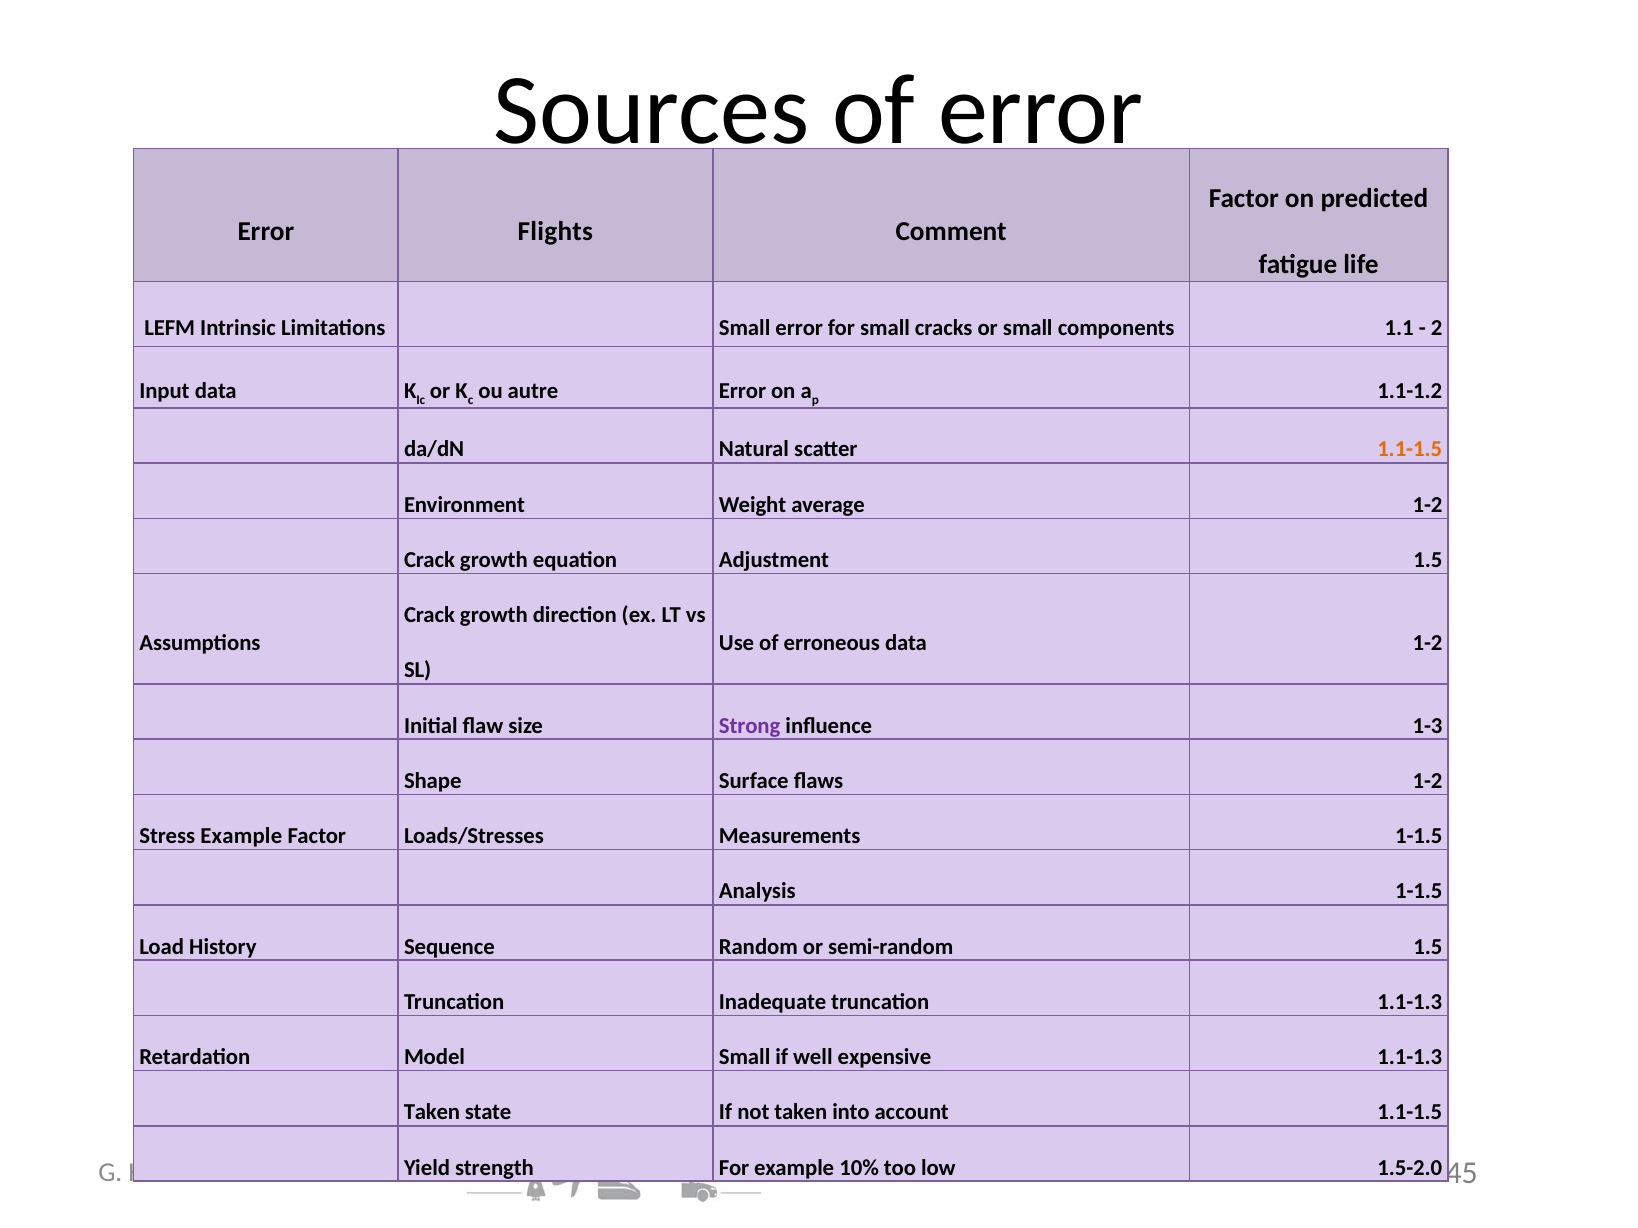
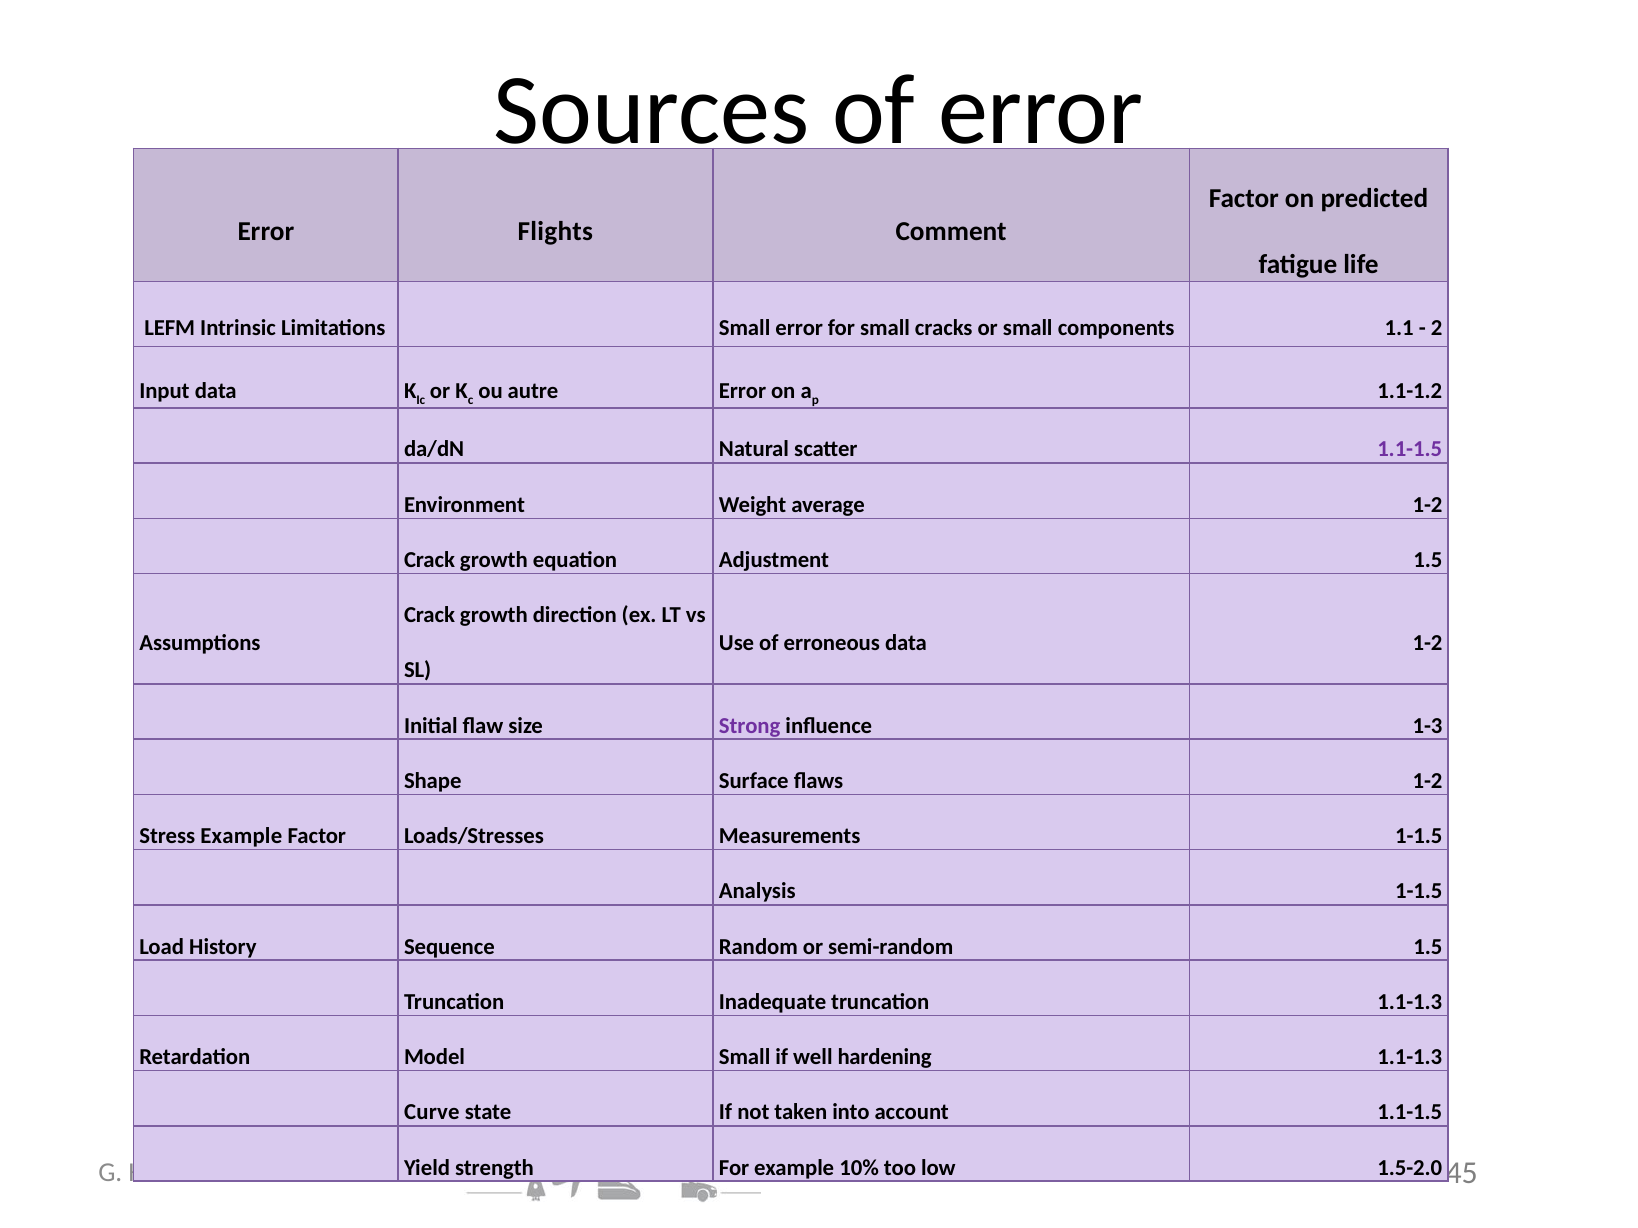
1.1-1.5 colour: orange -> purple (1410, 450)
expensive: expensive -> hardening (885, 1057)
Taken: Taken -> Curve (432, 1113)
